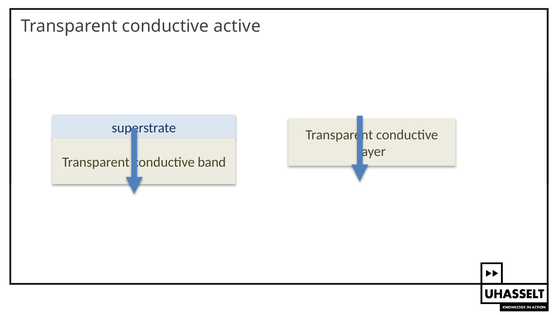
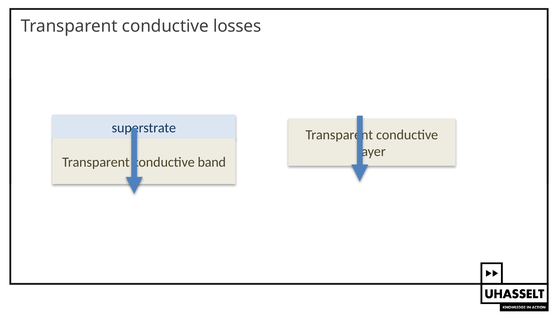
active: active -> losses (237, 26)
